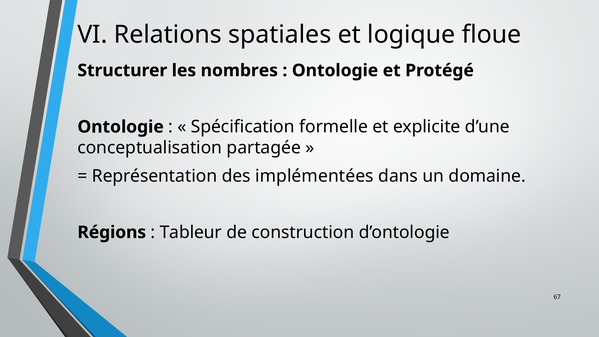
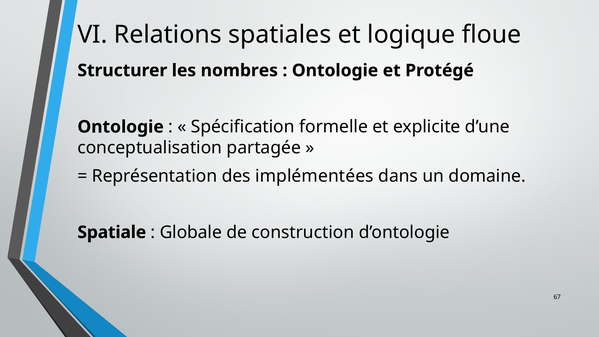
Régions: Régions -> Spatiale (112, 232)
Tableur: Tableur -> Globale (191, 232)
